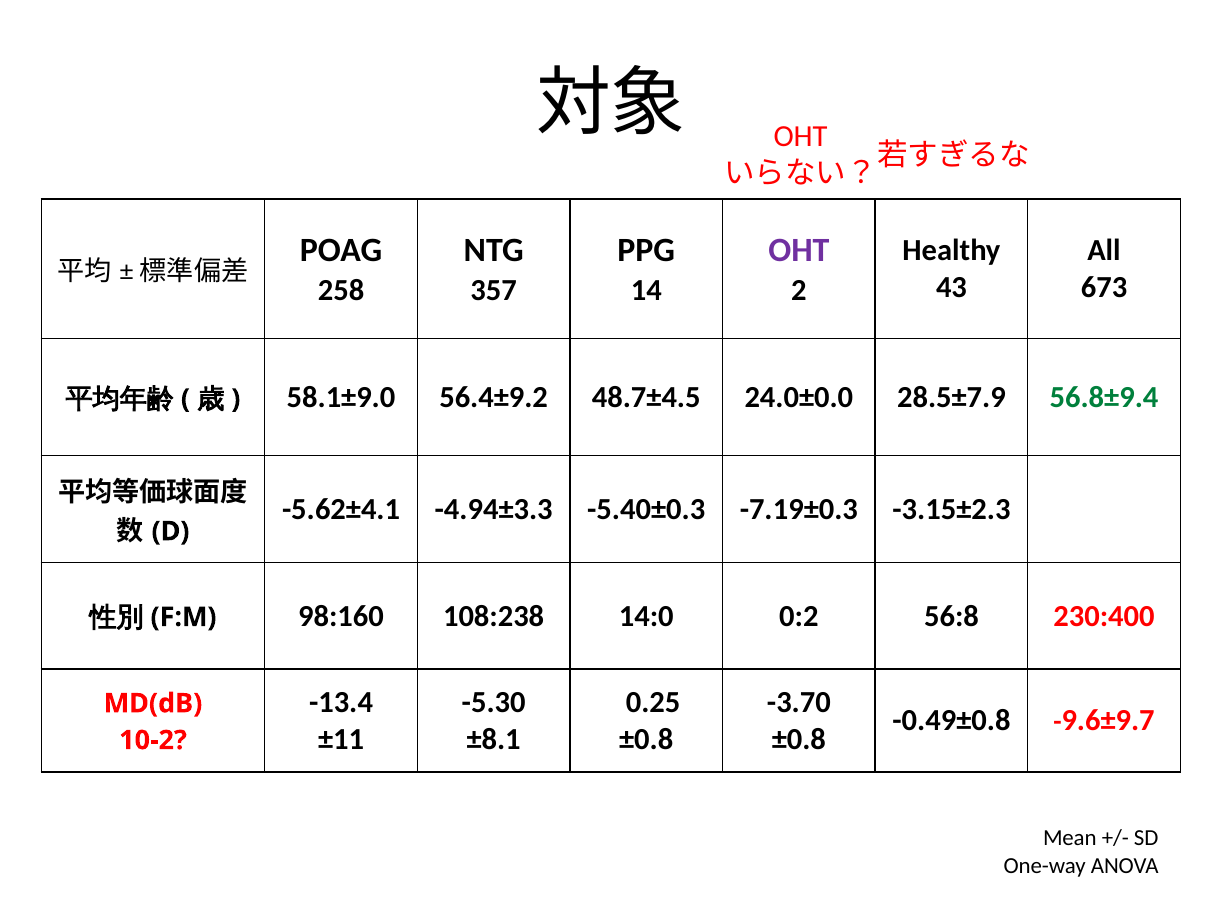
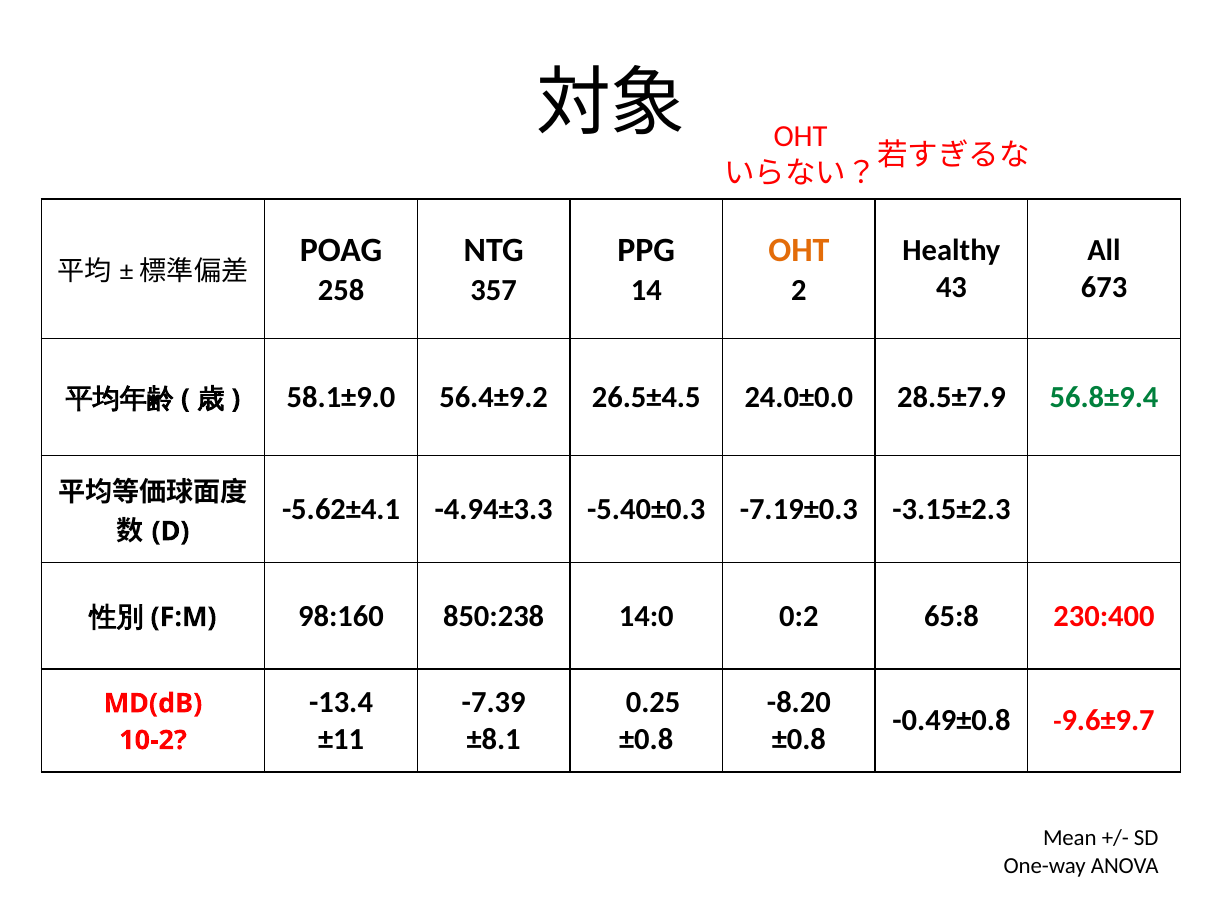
OHT colour: purple -> orange (799, 250)
48.7±4.5: 48.7±4.5 -> 26.5±4.5 (646, 397)
108:238: 108:238 -> 850:238 (494, 616)
56:8: 56:8 -> 65:8 (951, 616)
-5.30: -5.30 -> -7.39 (494, 702)
-3.70: -3.70 -> -8.20 (799, 702)
